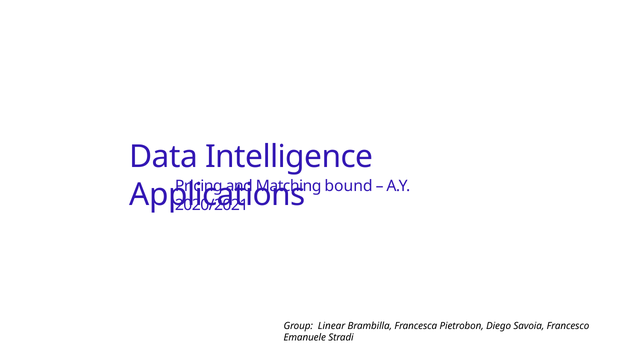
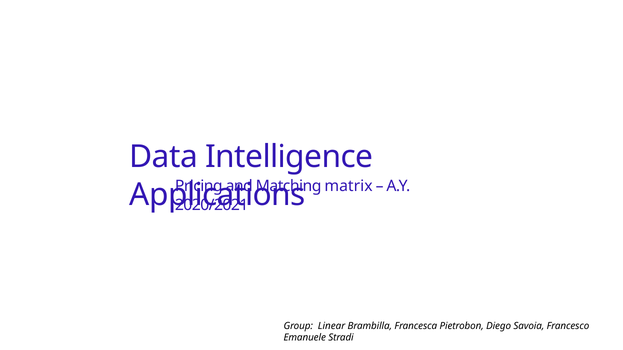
bound: bound -> matrix (349, 186)
